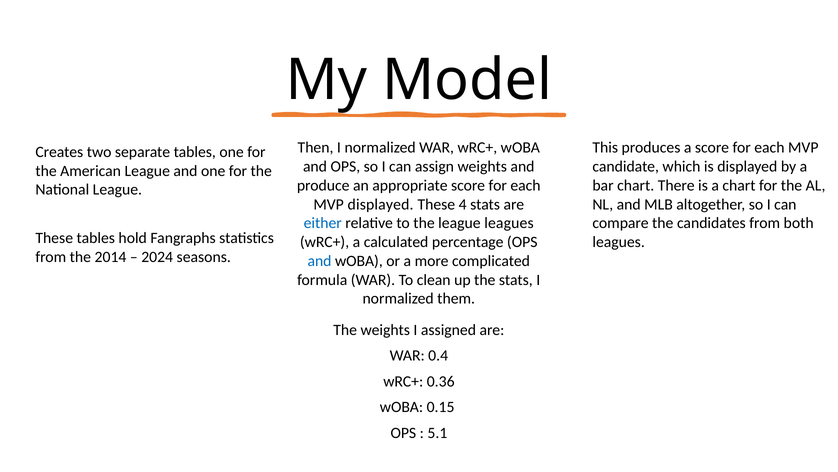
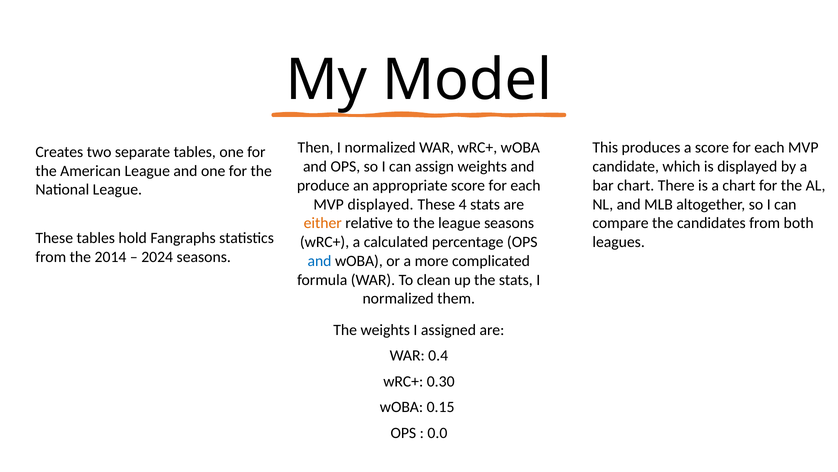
either colour: blue -> orange (323, 223)
league leagues: leagues -> seasons (509, 223)
0.36: 0.36 -> 0.30 (441, 381)
5.1: 5.1 -> 0.0 (437, 432)
